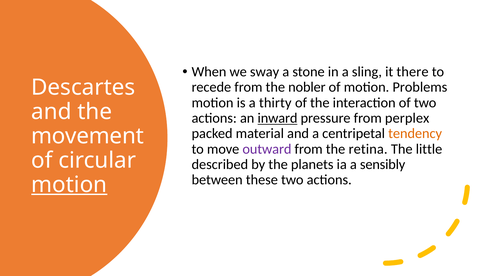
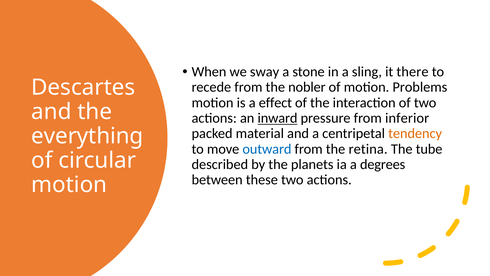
thirty: thirty -> effect (275, 103)
perplex: perplex -> inferior (407, 118)
movement: movement -> everything (87, 136)
outward colour: purple -> blue (267, 149)
little: little -> tube (429, 149)
sensibly: sensibly -> degrees (383, 164)
motion underline: present -> none (69, 184)
